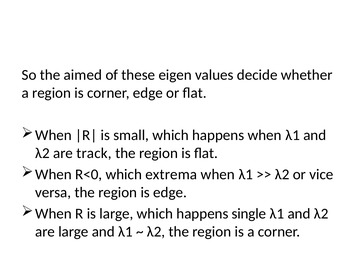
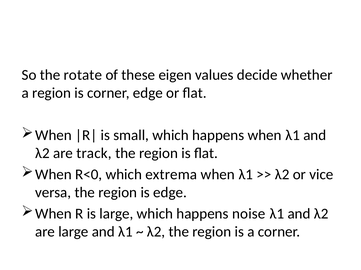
aimed: aimed -> rotate (83, 75)
single: single -> noise (249, 214)
